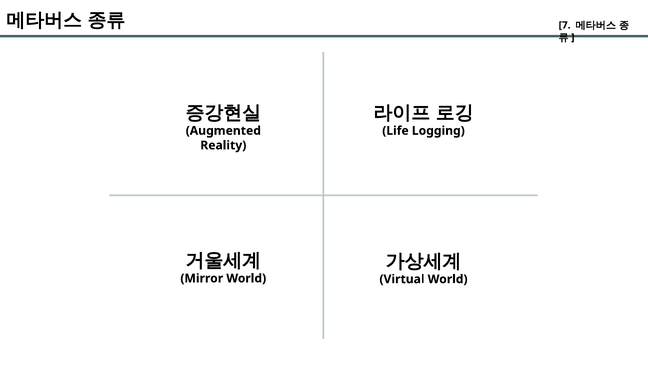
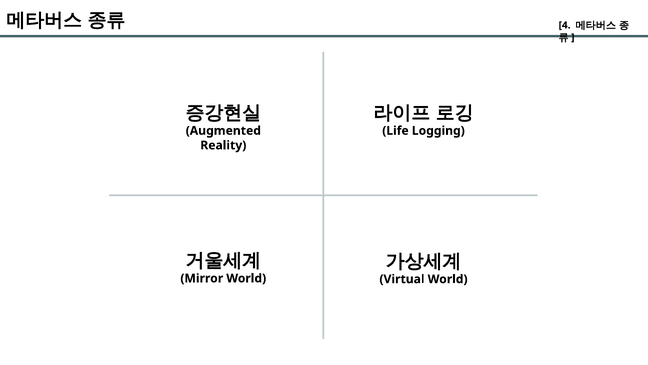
7: 7 -> 4 (565, 25)
